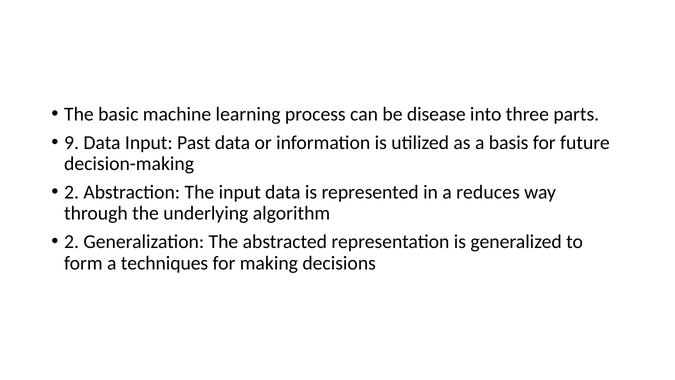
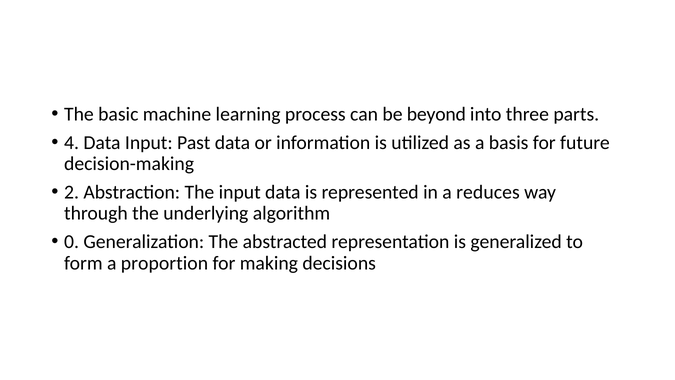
disease: disease -> beyond (436, 114)
9: 9 -> 4 (72, 142)
2: 2 -> 0 (72, 242)
techniques: techniques -> proportion (164, 263)
